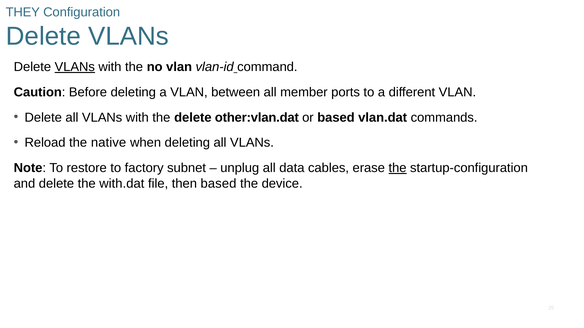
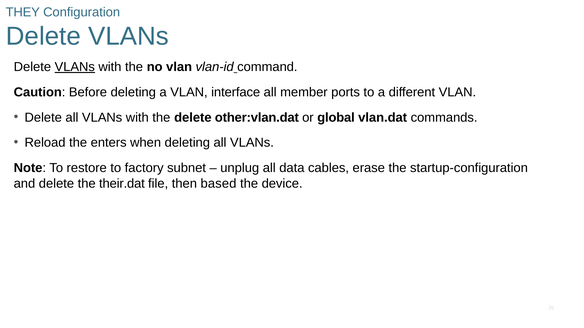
between: between -> interface (236, 92)
or based: based -> global (336, 118)
native: native -> enters (109, 143)
the underline: present -> none (398, 168)
with.dat: with.dat -> their.dat (122, 184)
